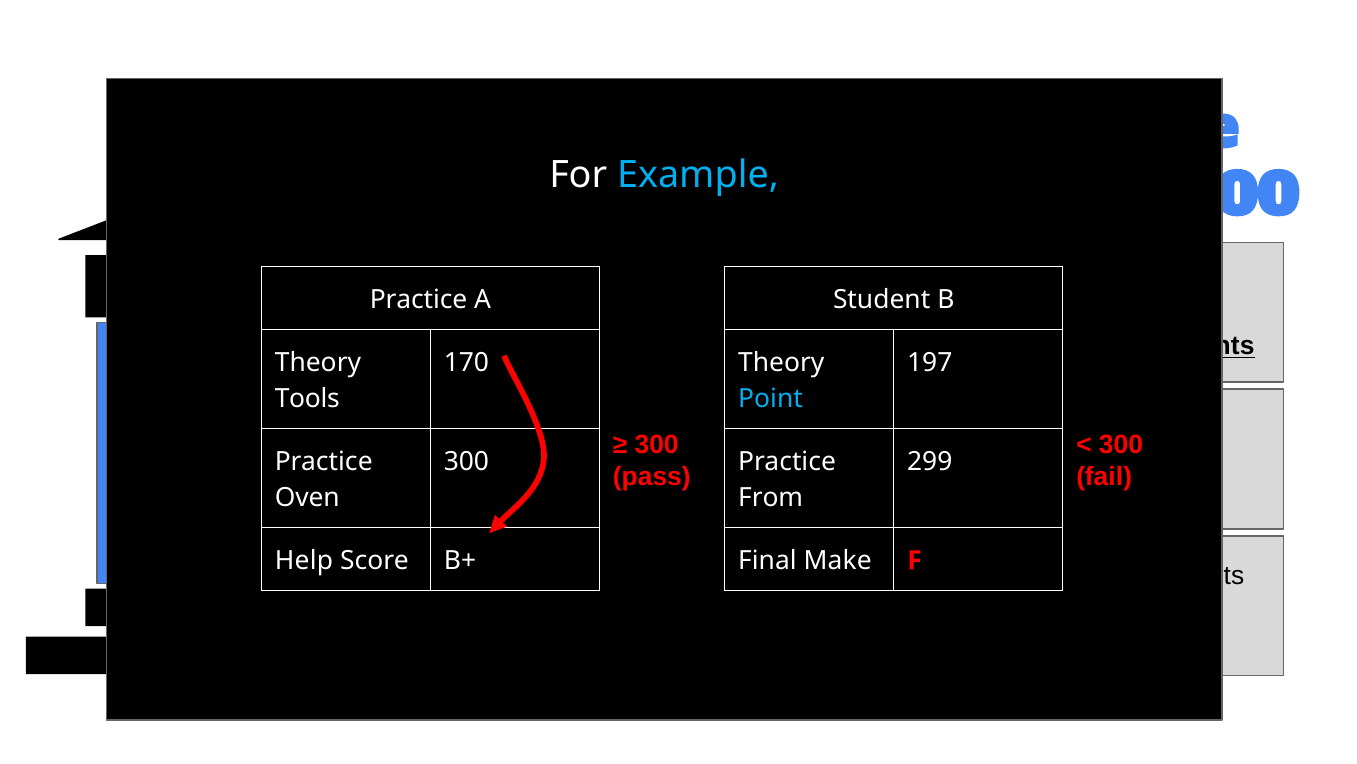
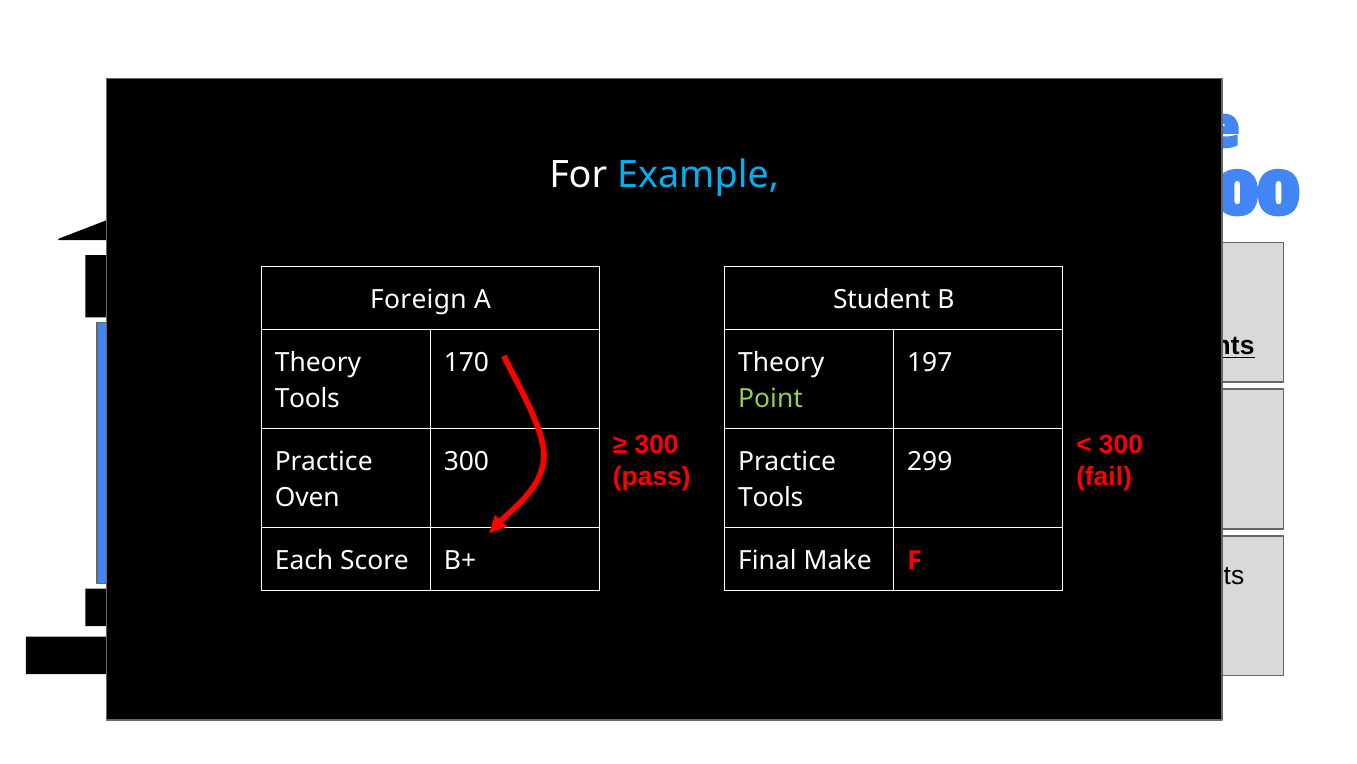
Practice: Practice -> Foreign (418, 299)
Point colour: light blue -> light green (771, 398)
From: From -> Tools (771, 497)
Help: Help -> Each (304, 560)
